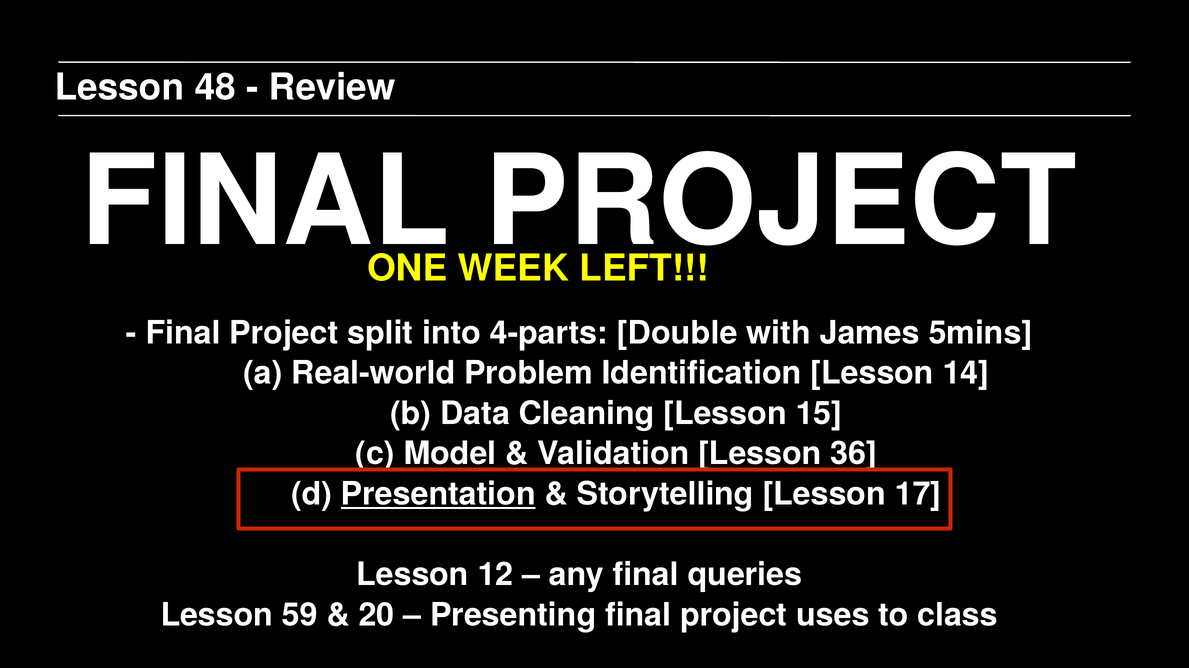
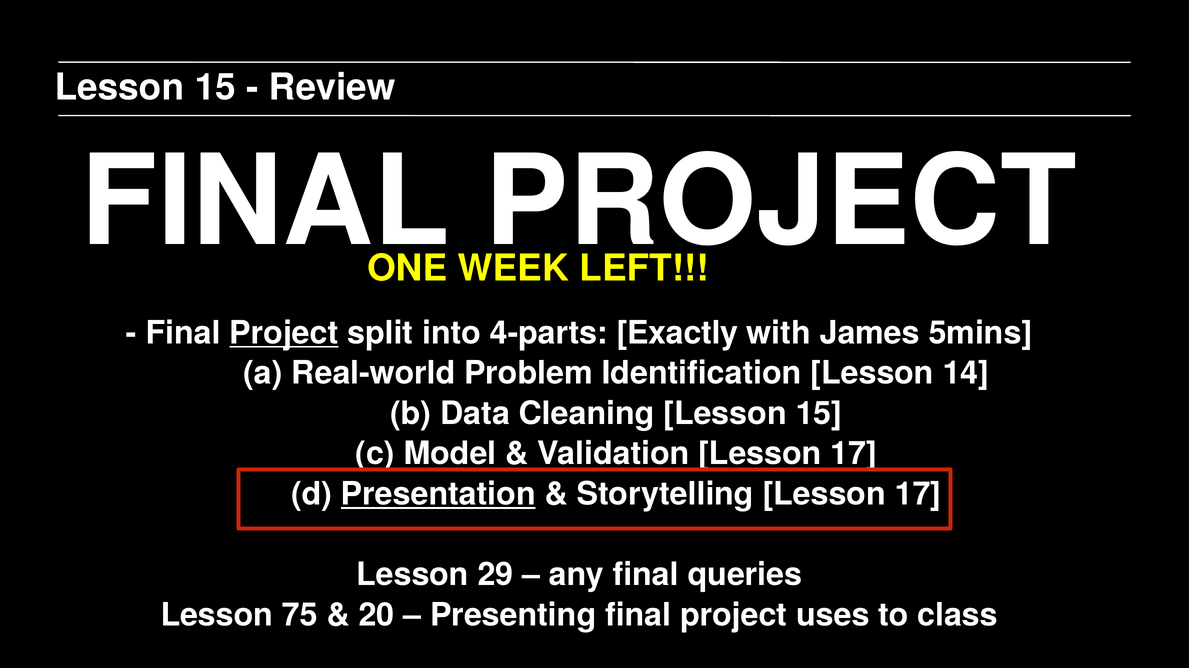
48: 48 -> 15 (215, 87)
Project underline: none -> present (284, 333)
Double: Double -> Exactly (677, 333)
Validation Lesson 36: 36 -> 17 (854, 454)
12: 12 -> 29 (495, 574)
59: 59 -> 75 (300, 615)
